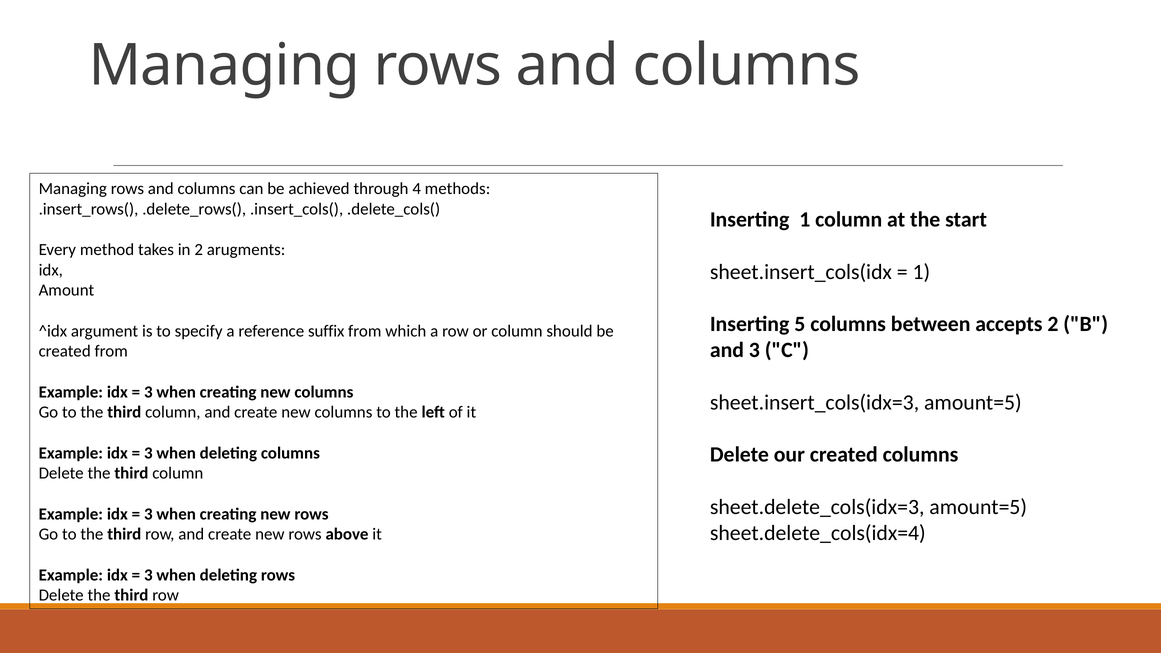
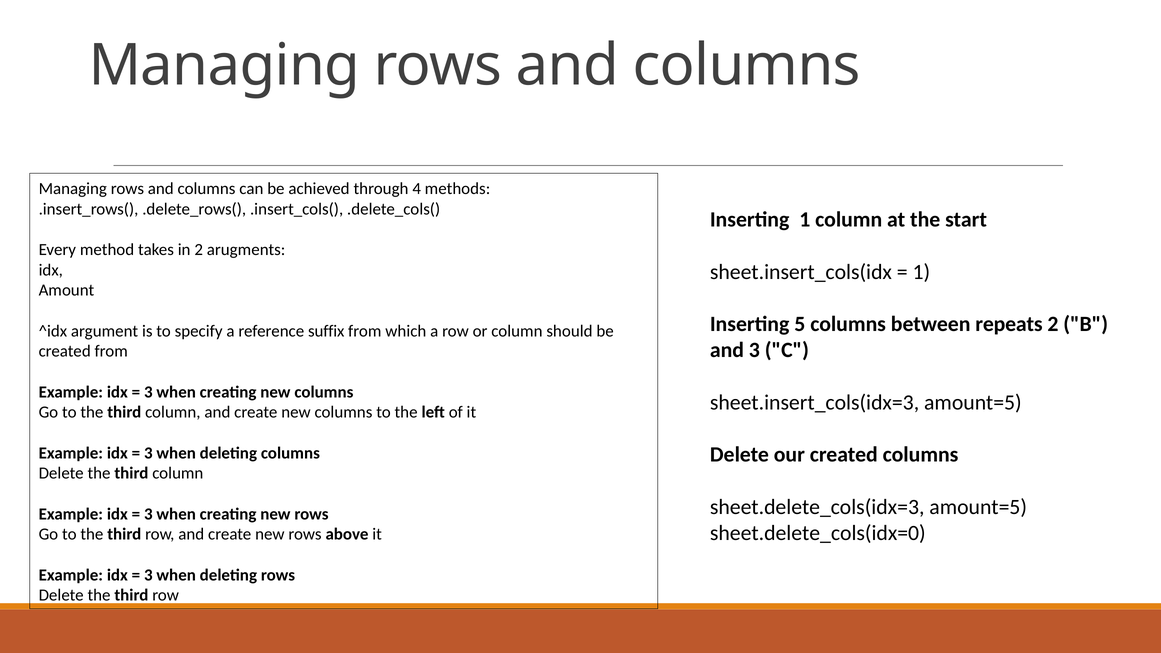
accepts: accepts -> repeats (1009, 324)
sheet.delete_cols(idx=4: sheet.delete_cols(idx=4 -> sheet.delete_cols(idx=0 (818, 533)
